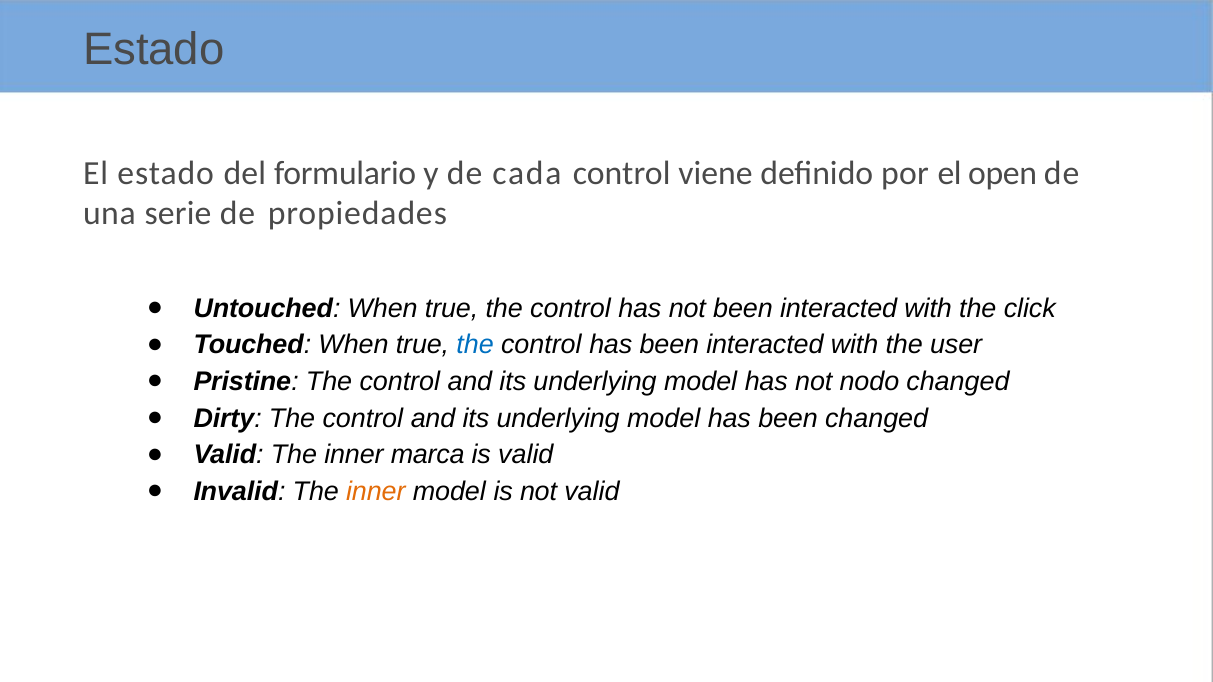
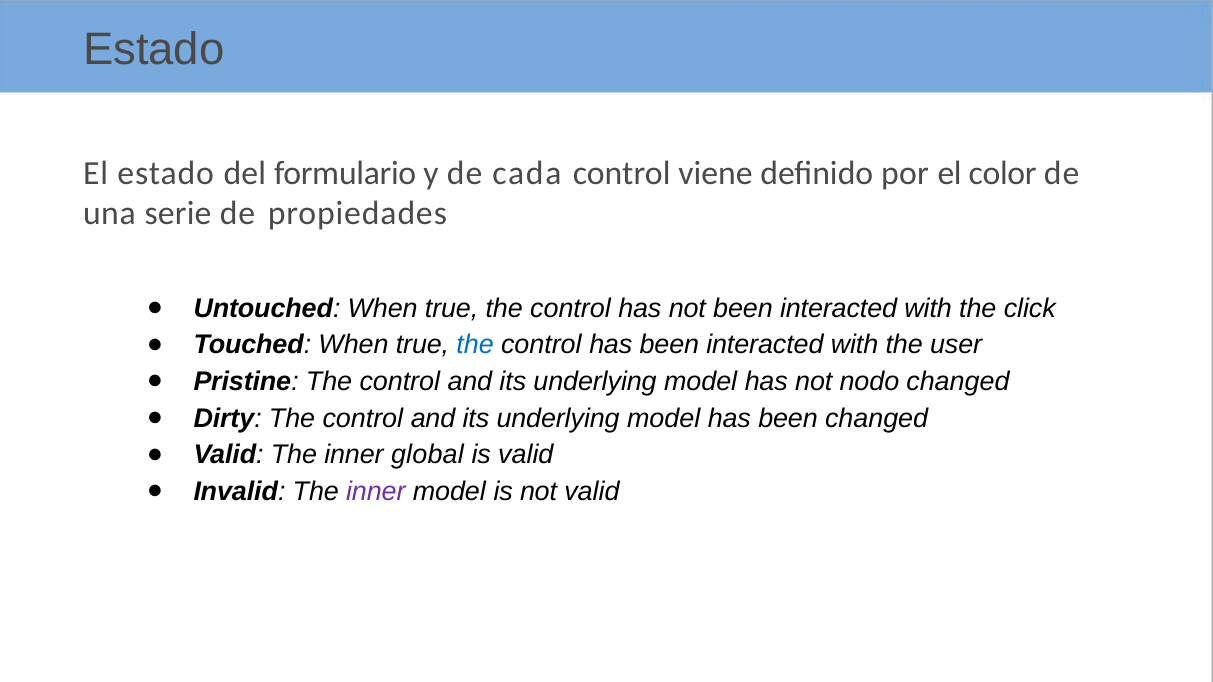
open: open -> color (1003, 173)
marca: marca -> global (427, 455)
inner colour: orange -> purple (376, 492)
